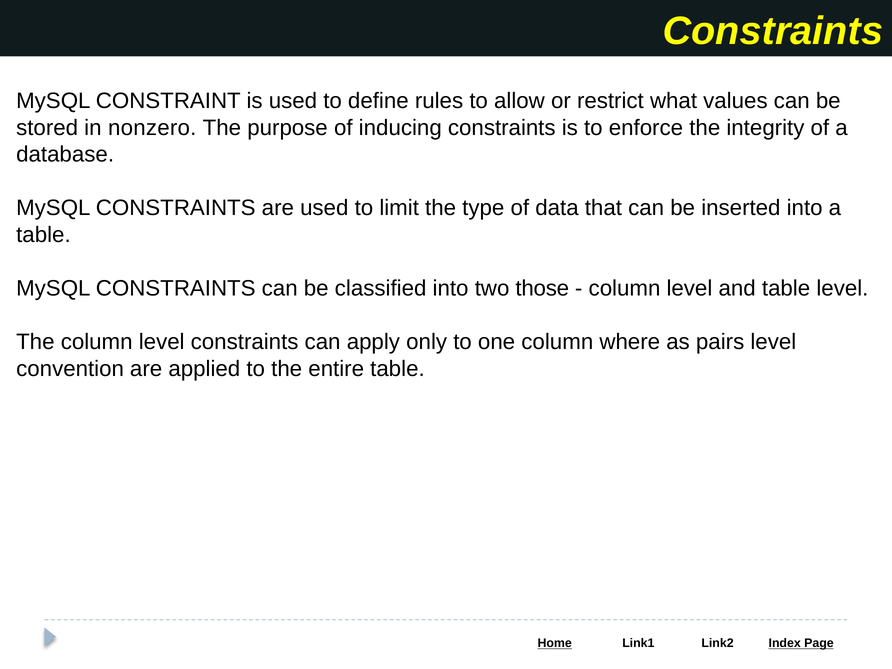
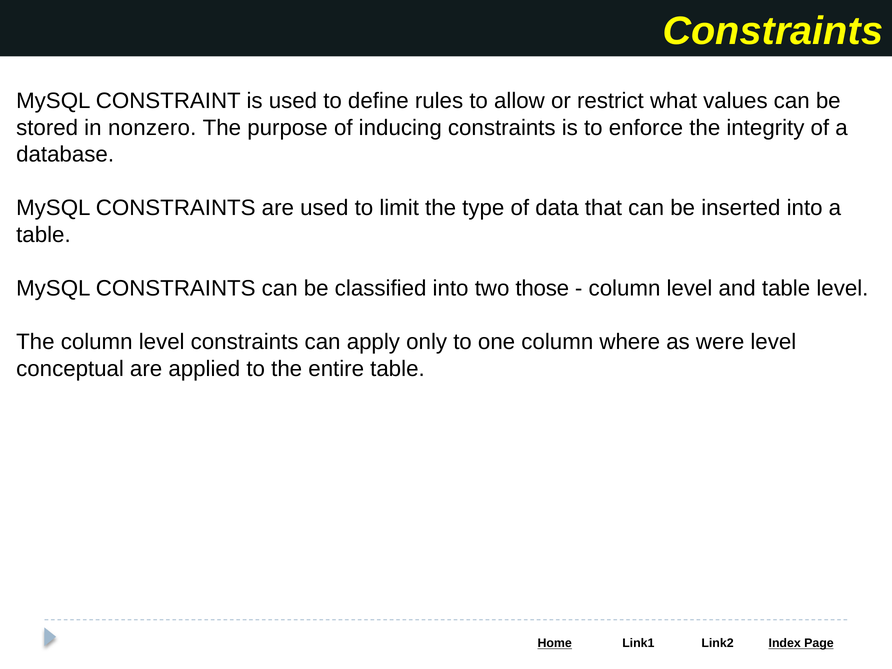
pairs: pairs -> were (720, 342)
convention: convention -> conceptual (70, 369)
